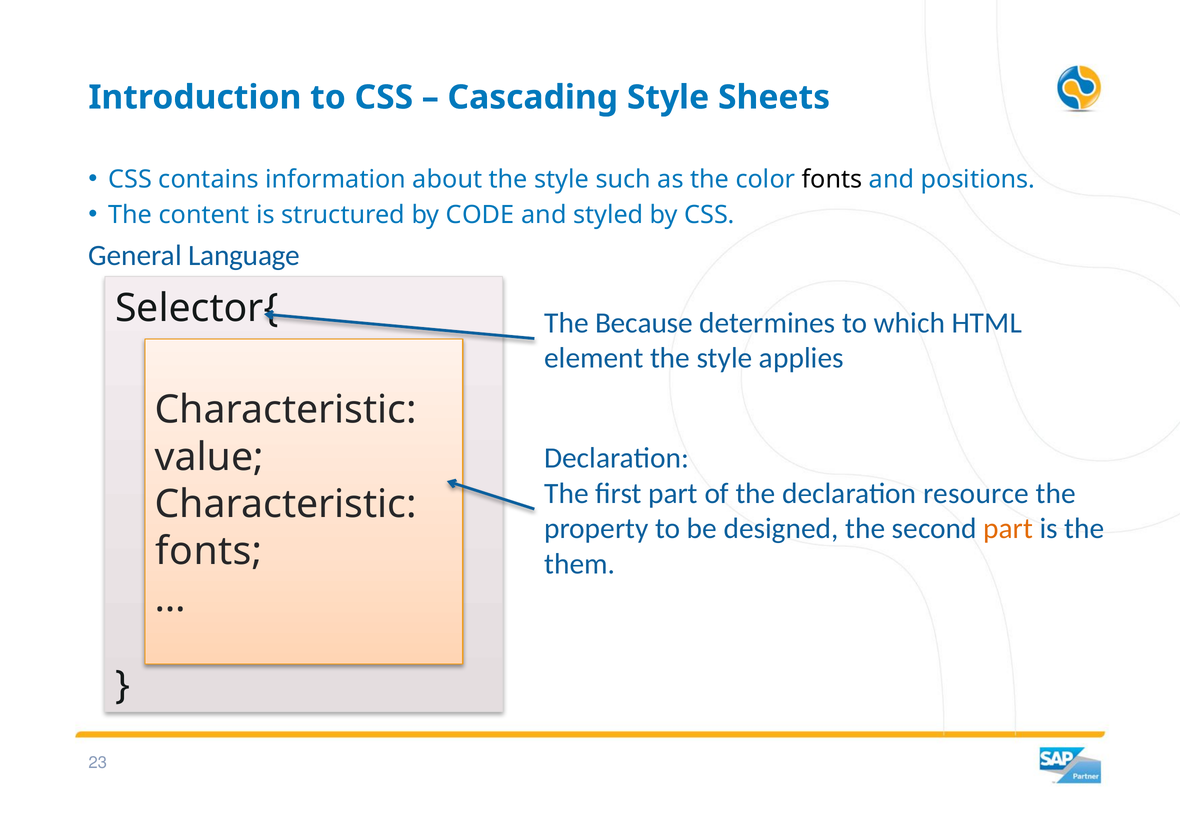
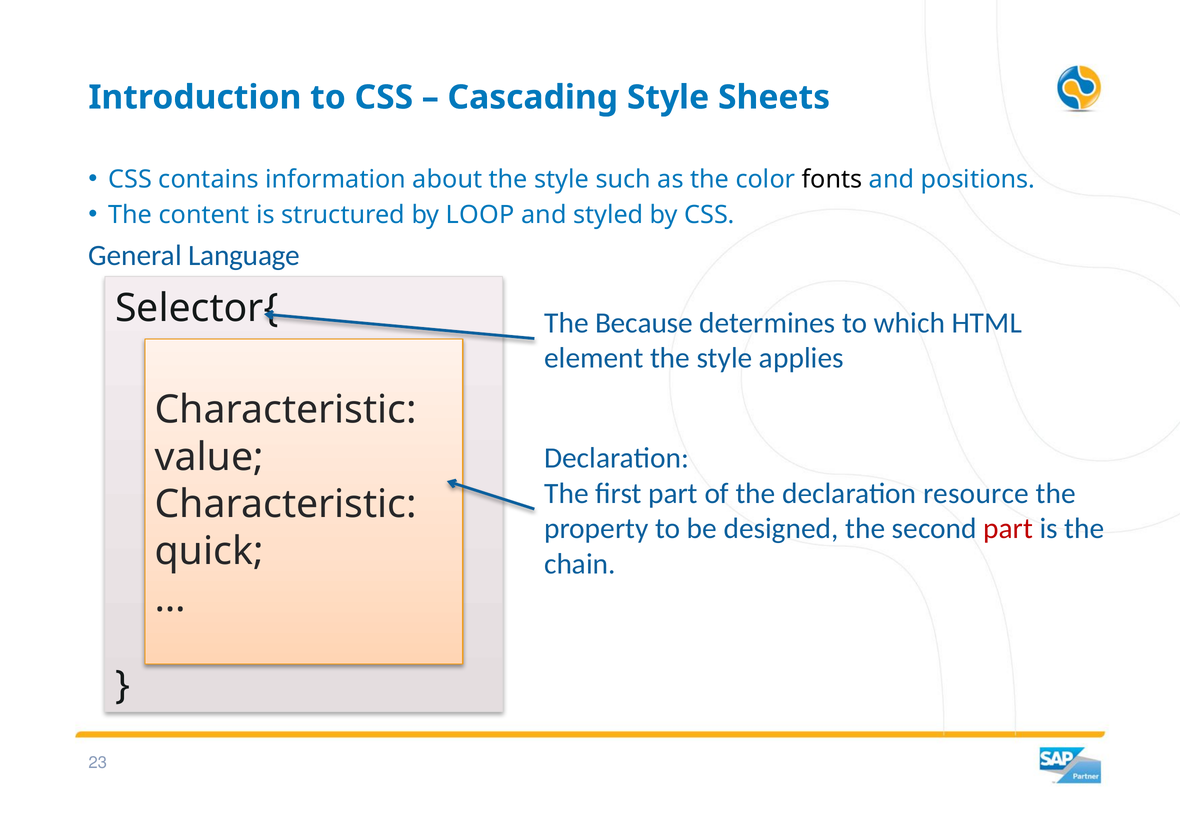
CODE: CODE -> LOOP (480, 215)
part colour: orange -> red (1008, 529)
fonts: fonts -> quick (209, 551)
them: them -> chain (580, 564)
